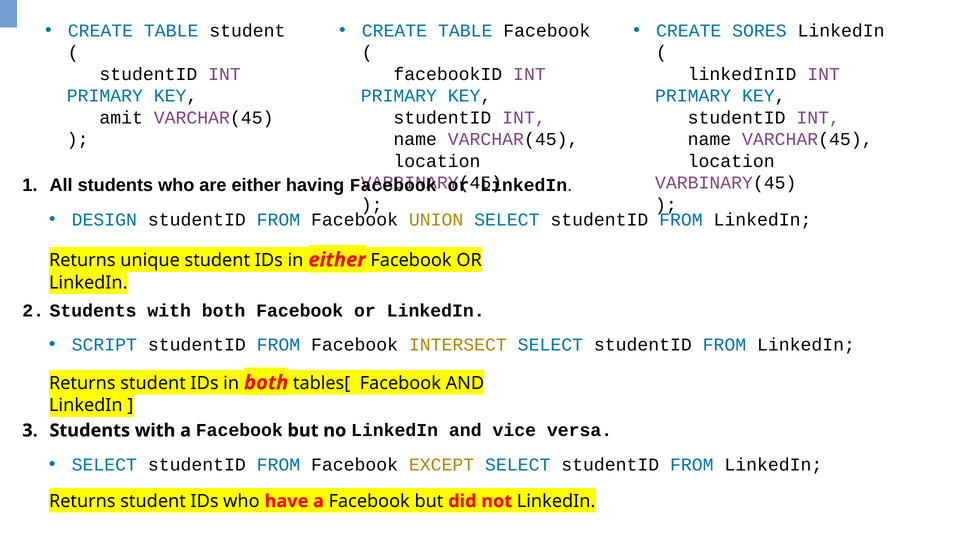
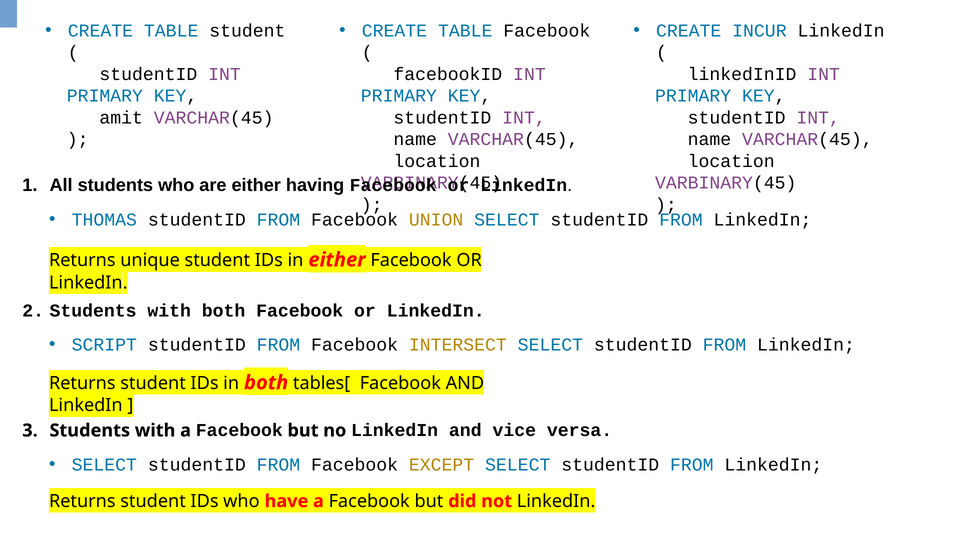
SORES: SORES -> INCUR (759, 31)
DESIGN: DESIGN -> THOMAS (104, 220)
